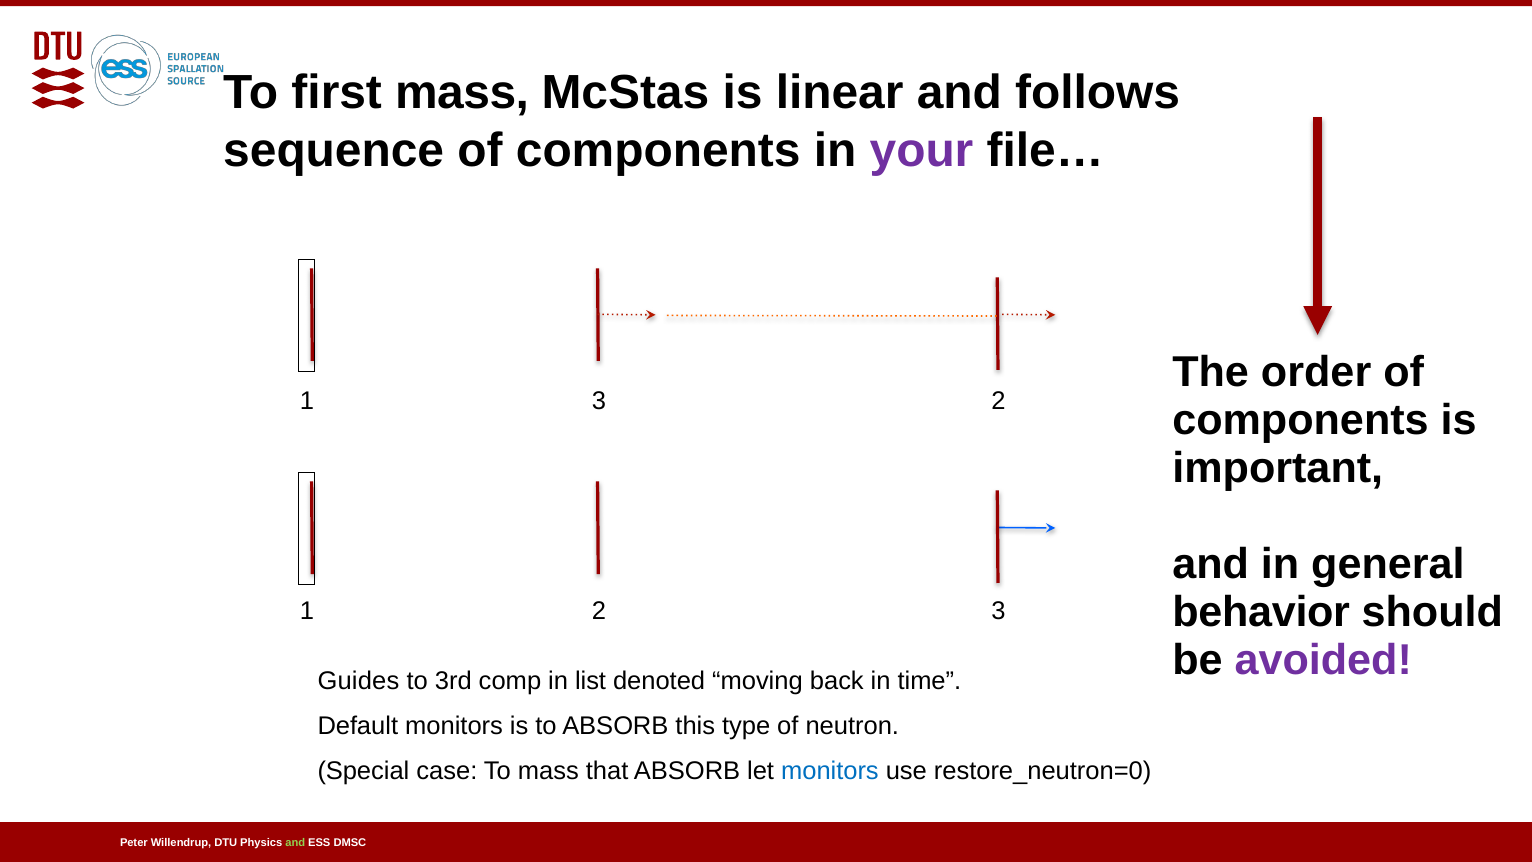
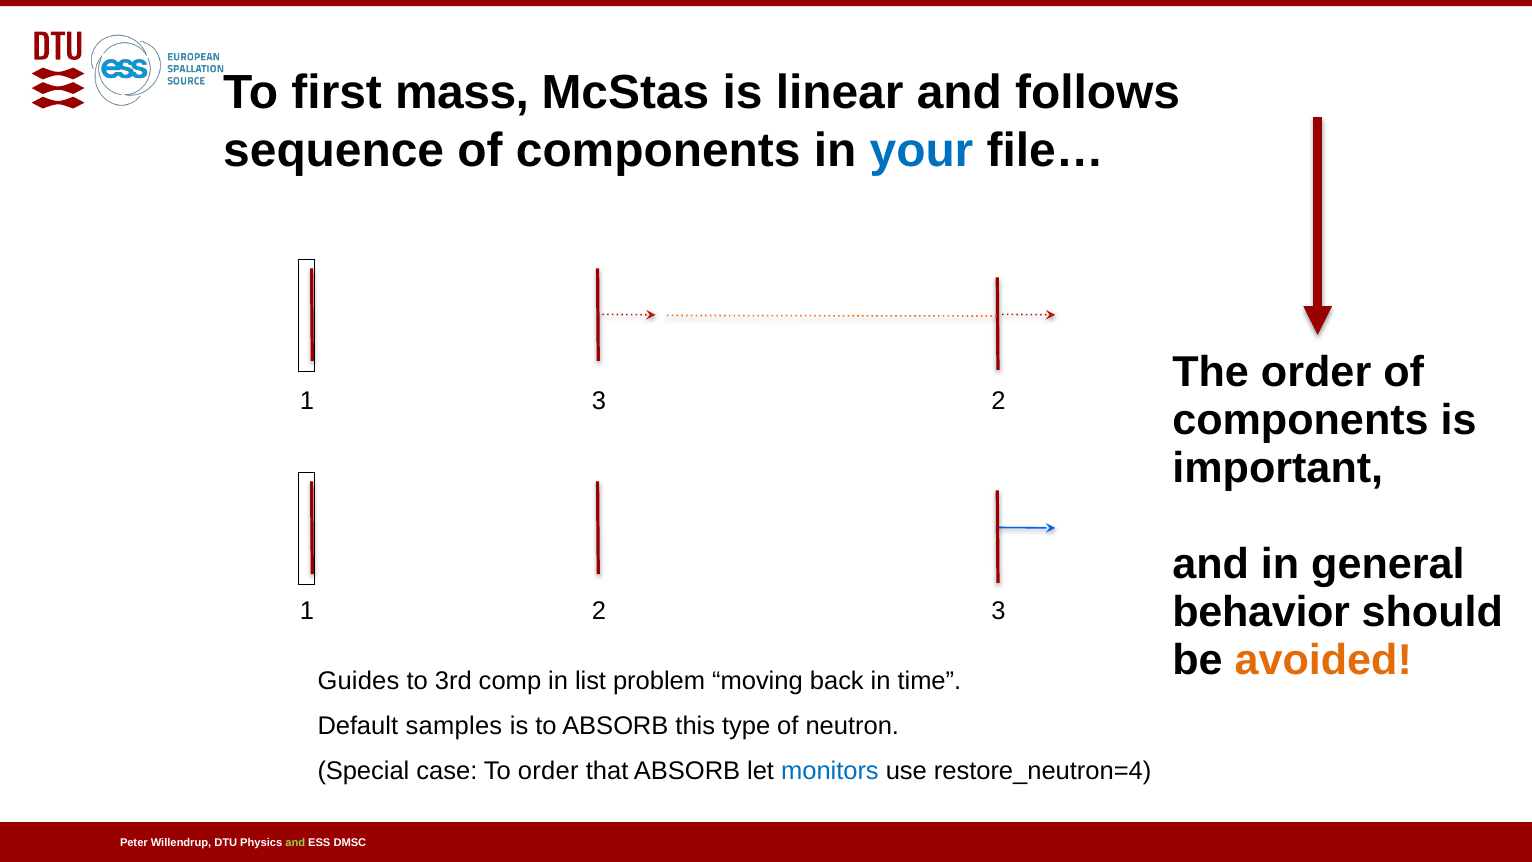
your colour: purple -> blue (922, 151)
avoided colour: purple -> orange (1323, 661)
denoted: denoted -> problem (659, 682)
Default monitors: monitors -> samples (454, 727)
To mass: mass -> order (548, 772)
restore_neutron=0: restore_neutron=0 -> restore_neutron=4 (1043, 772)
